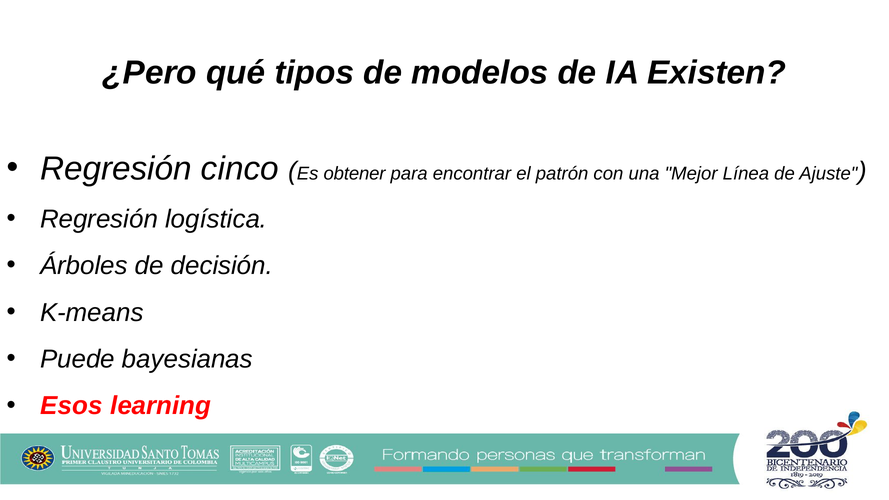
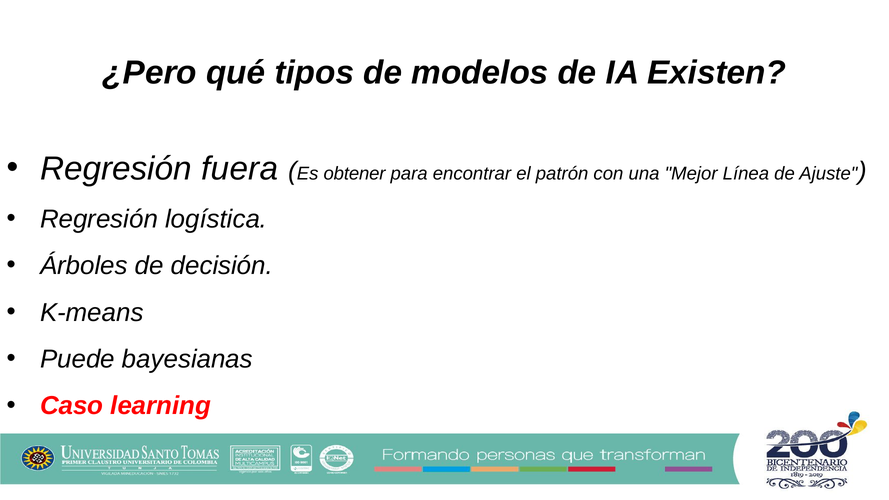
cinco: cinco -> fuera (240, 169)
Esos: Esos -> Caso (72, 406)
